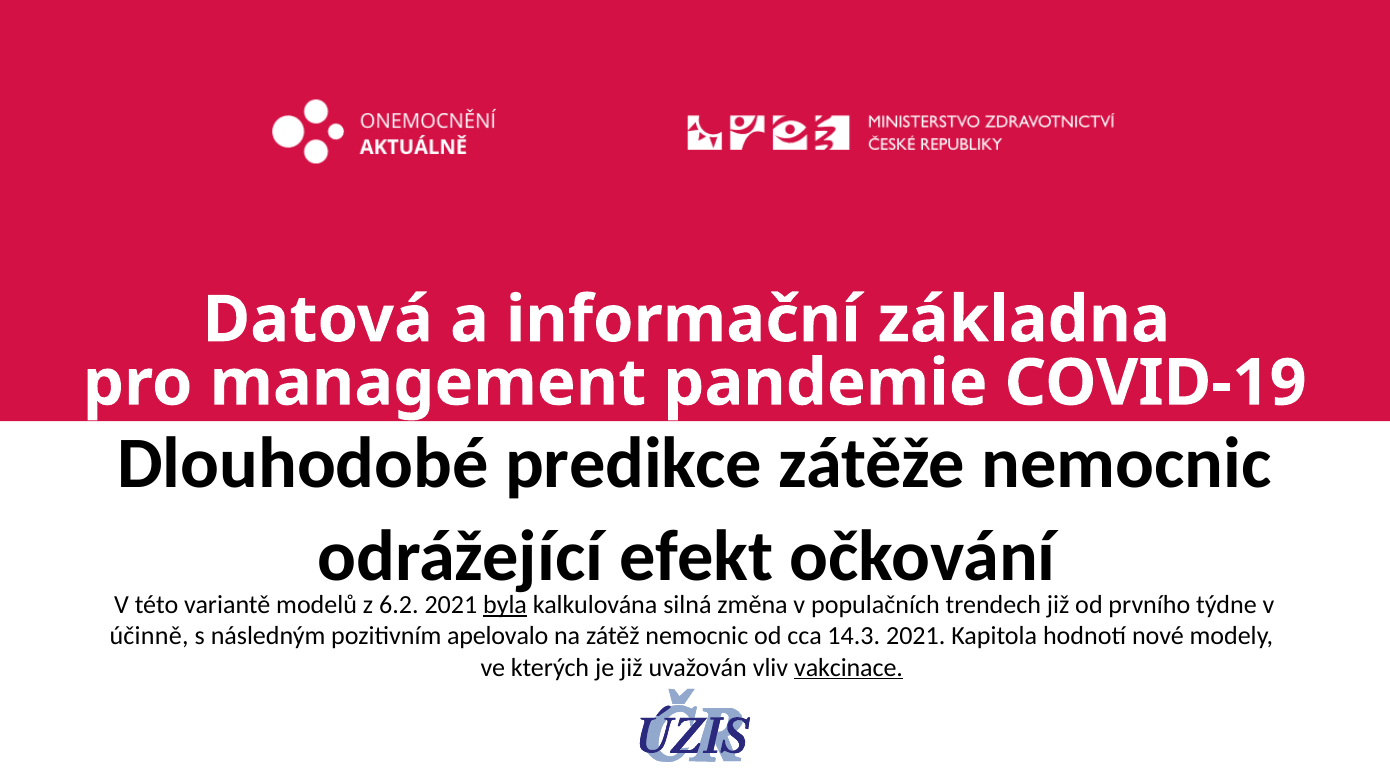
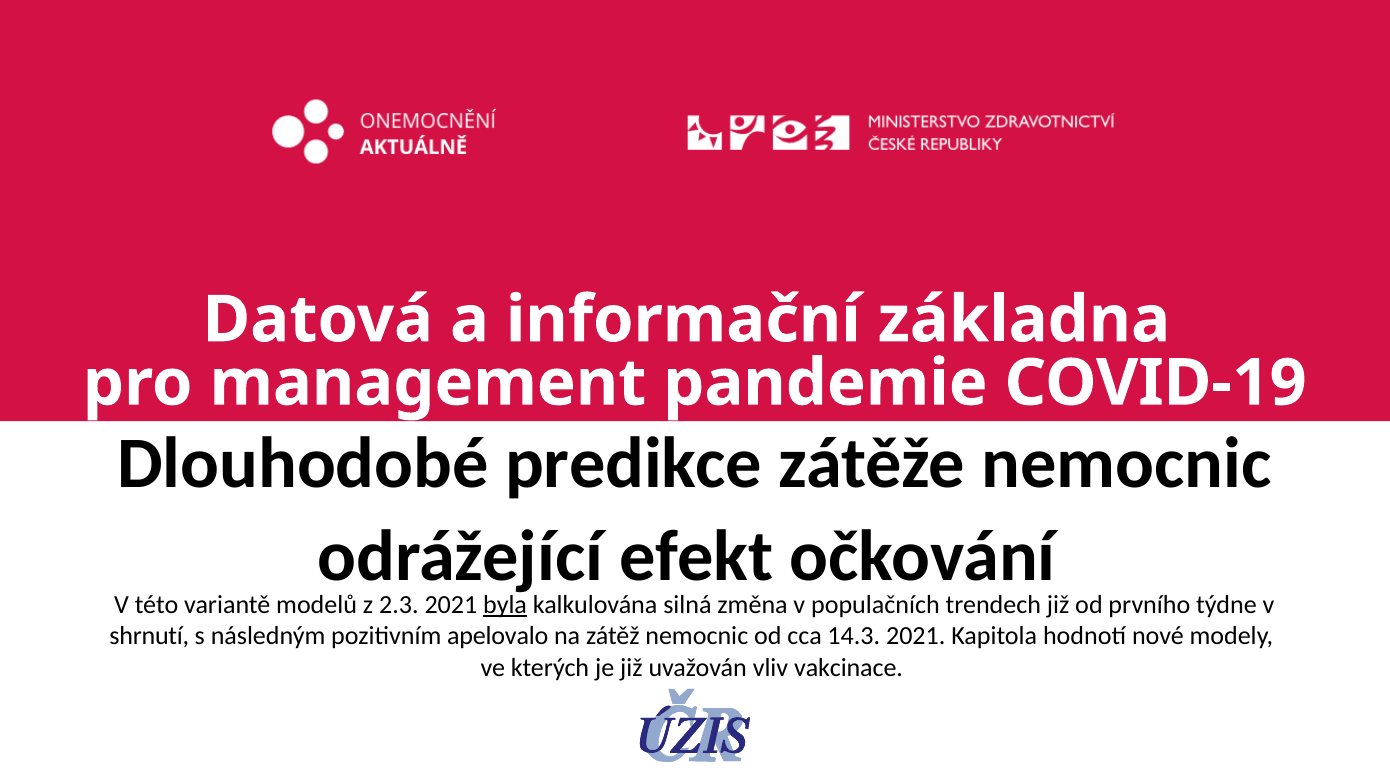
6.2: 6.2 -> 2.3 (399, 605)
účinně: účinně -> shrnutí (149, 636)
vakcinace underline: present -> none (849, 667)
